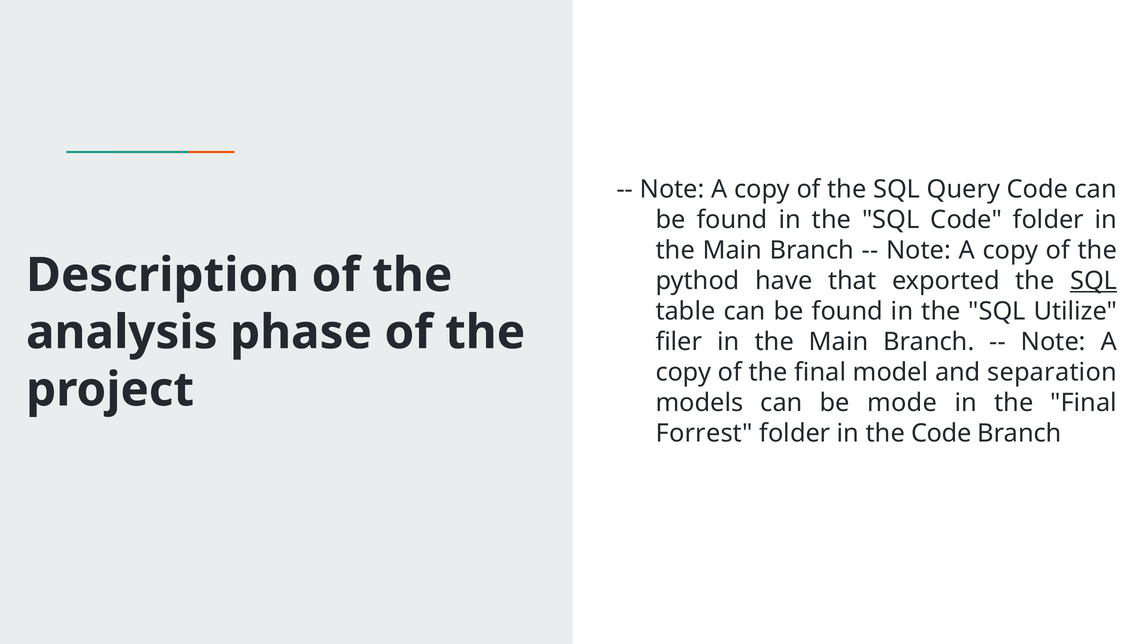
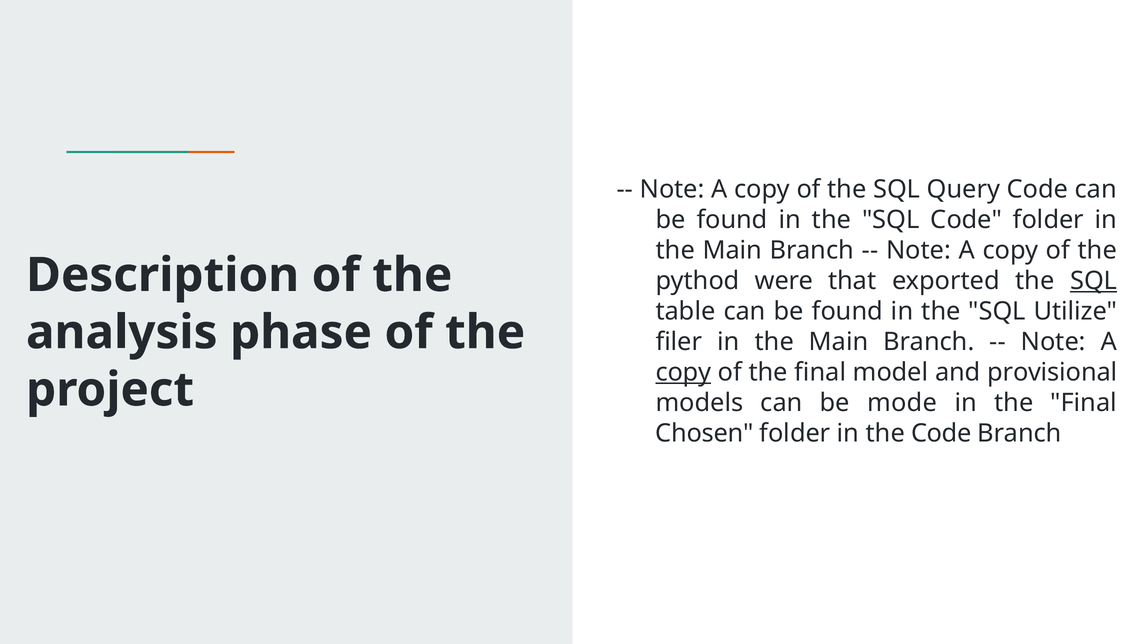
have: have -> were (784, 281)
copy underline: none -> present (684, 372)
separation: separation -> provisional (1052, 372)
Forrest: Forrest -> Chosen (704, 433)
